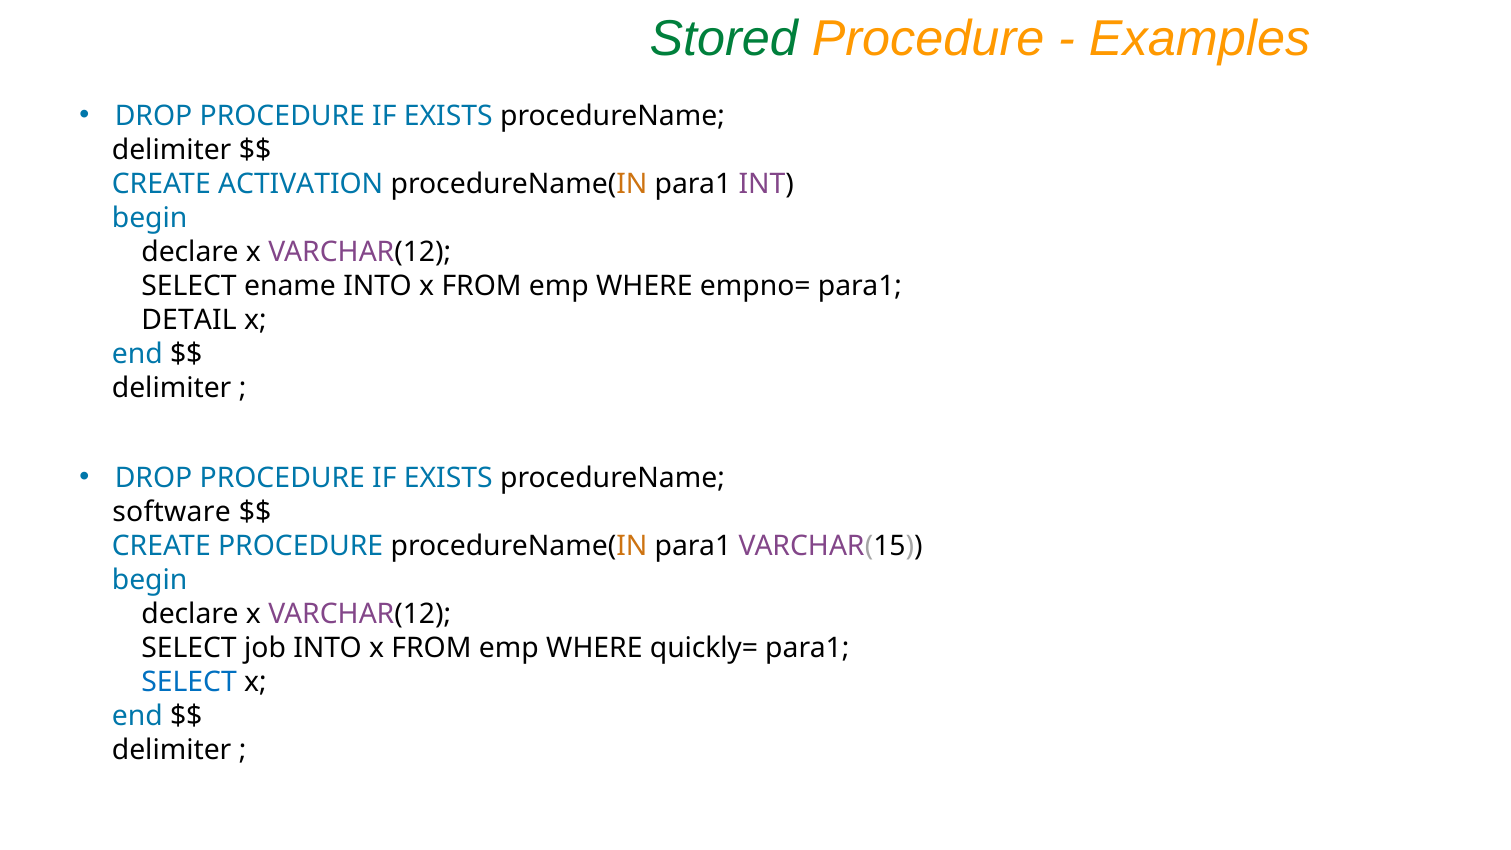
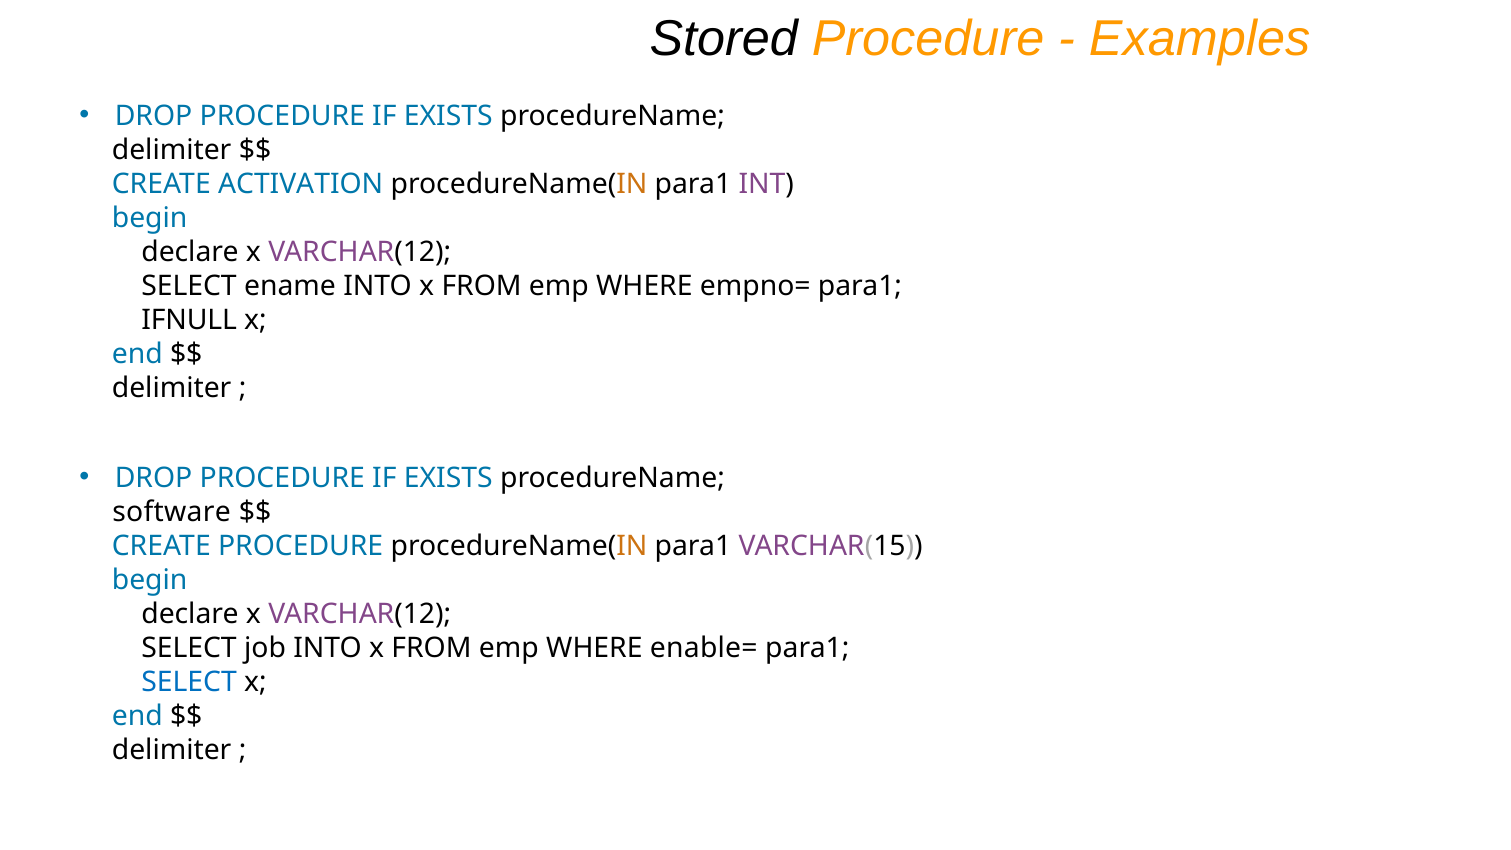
Stored colour: green -> black (724, 39)
DETAIL: DETAIL -> IFNULL (189, 320)
quickly=: quickly= -> enable= (704, 648)
